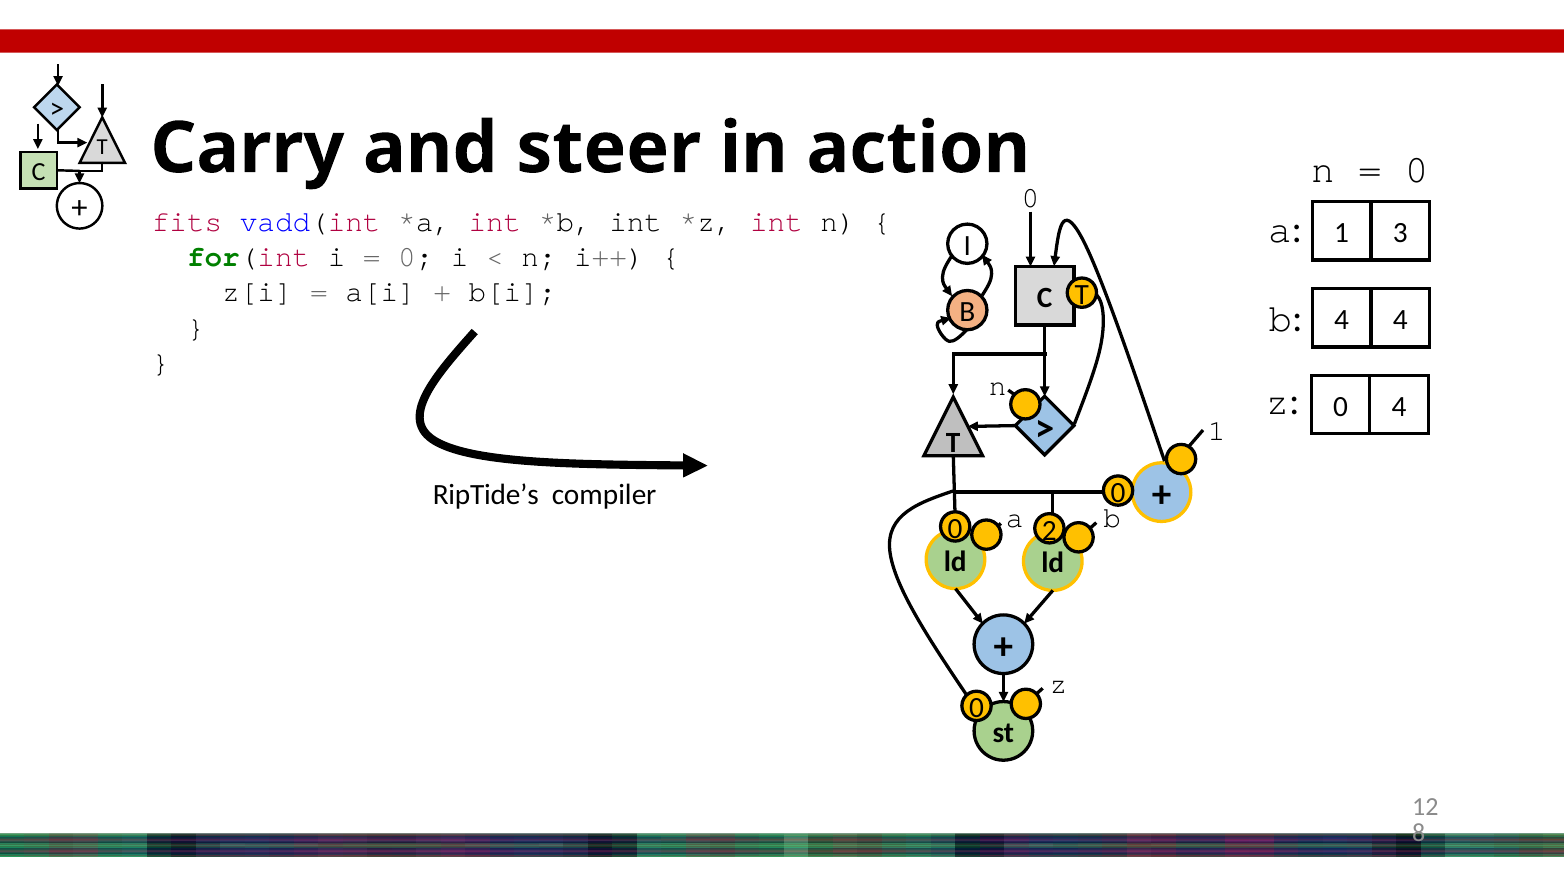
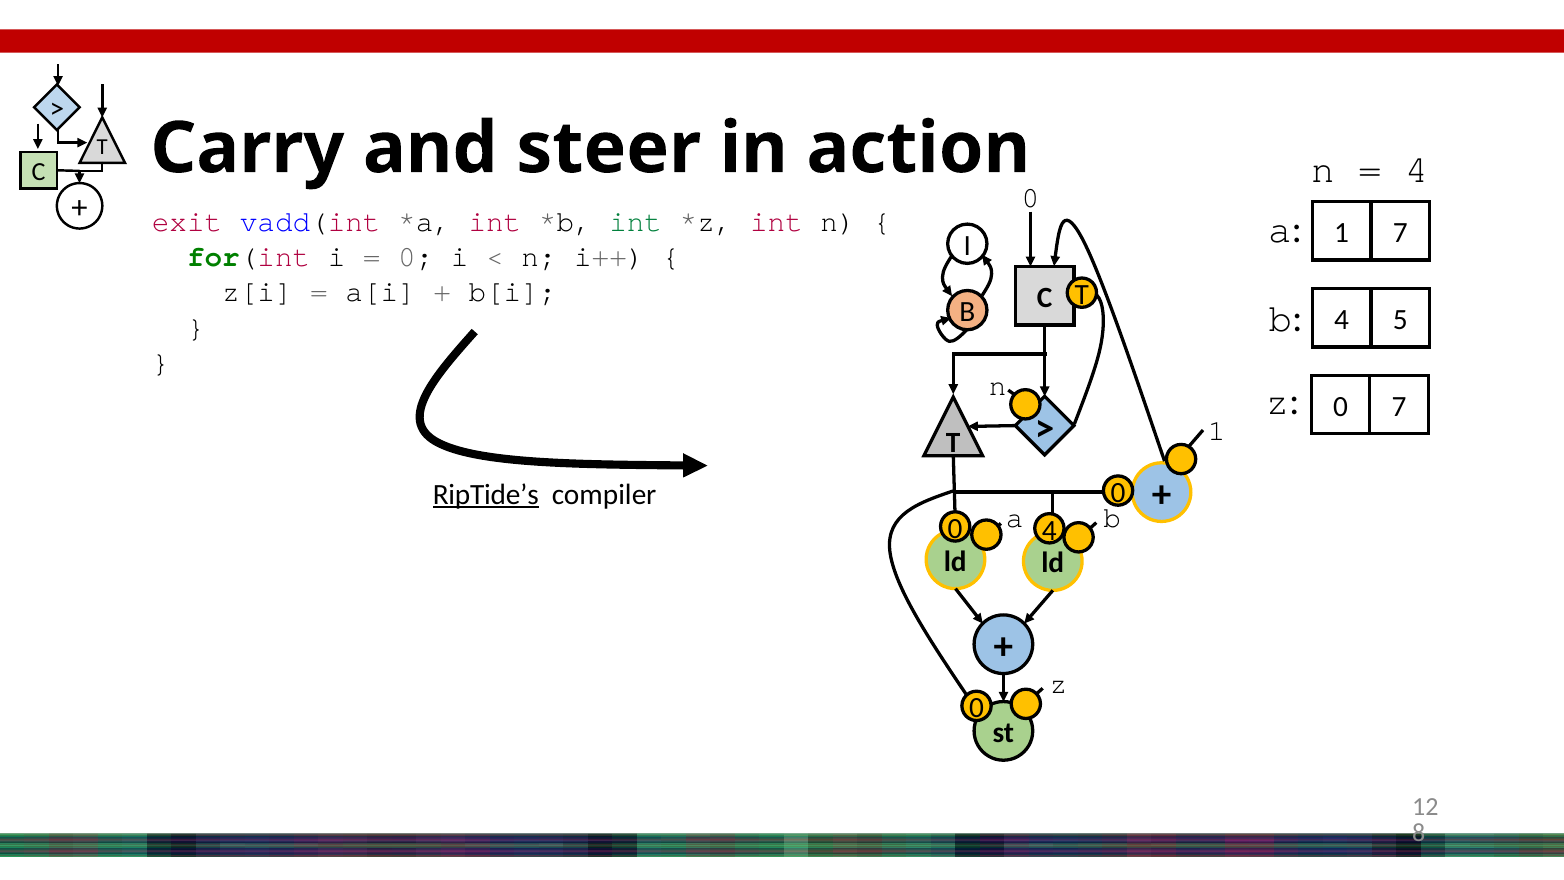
0: 0 -> 4 (1417, 170)
fits: fits -> exit (187, 222)
int colour: black -> green (636, 222)
1 3: 3 -> 7 (1400, 233)
4 4: 4 -> 5 (1400, 320)
0 4: 4 -> 7 (1399, 406)
RipTide’s underline: none -> present (486, 494)
0 2: 2 -> 4 (1049, 530)
